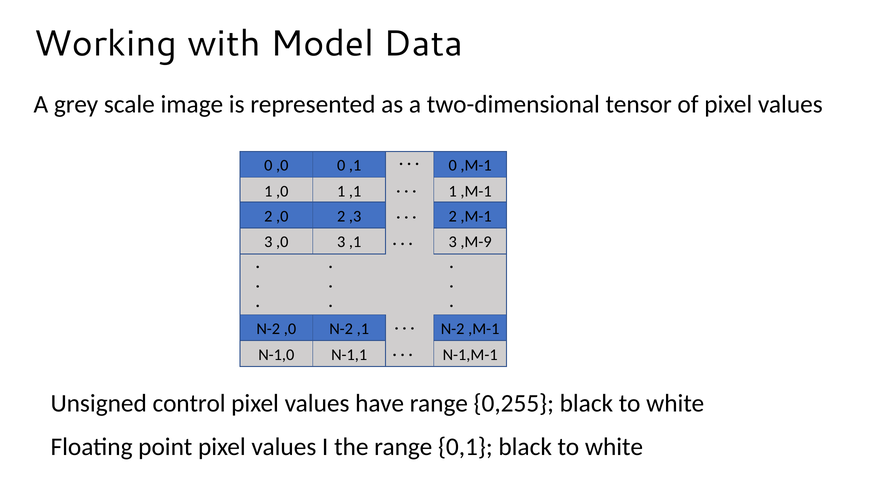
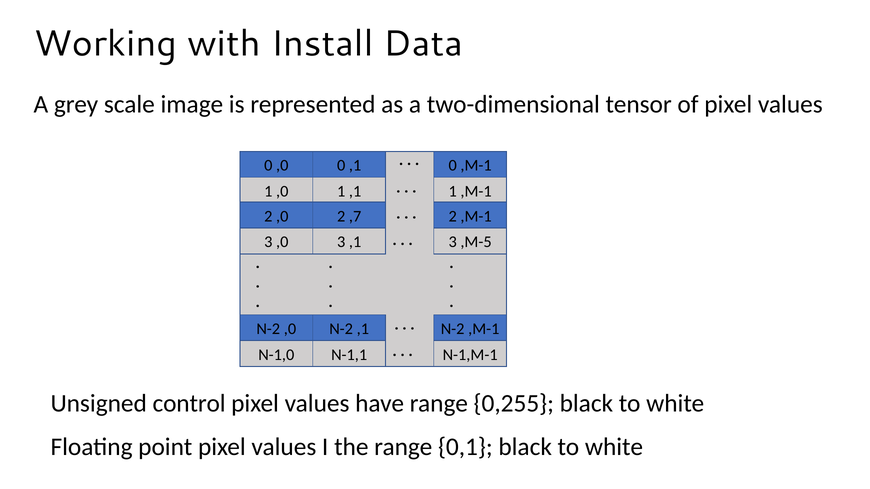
Model: Model -> Install (322, 44)
,3: ,3 -> ,7 (355, 216)
,M-9: ,M-9 -> ,M-5 (476, 242)
